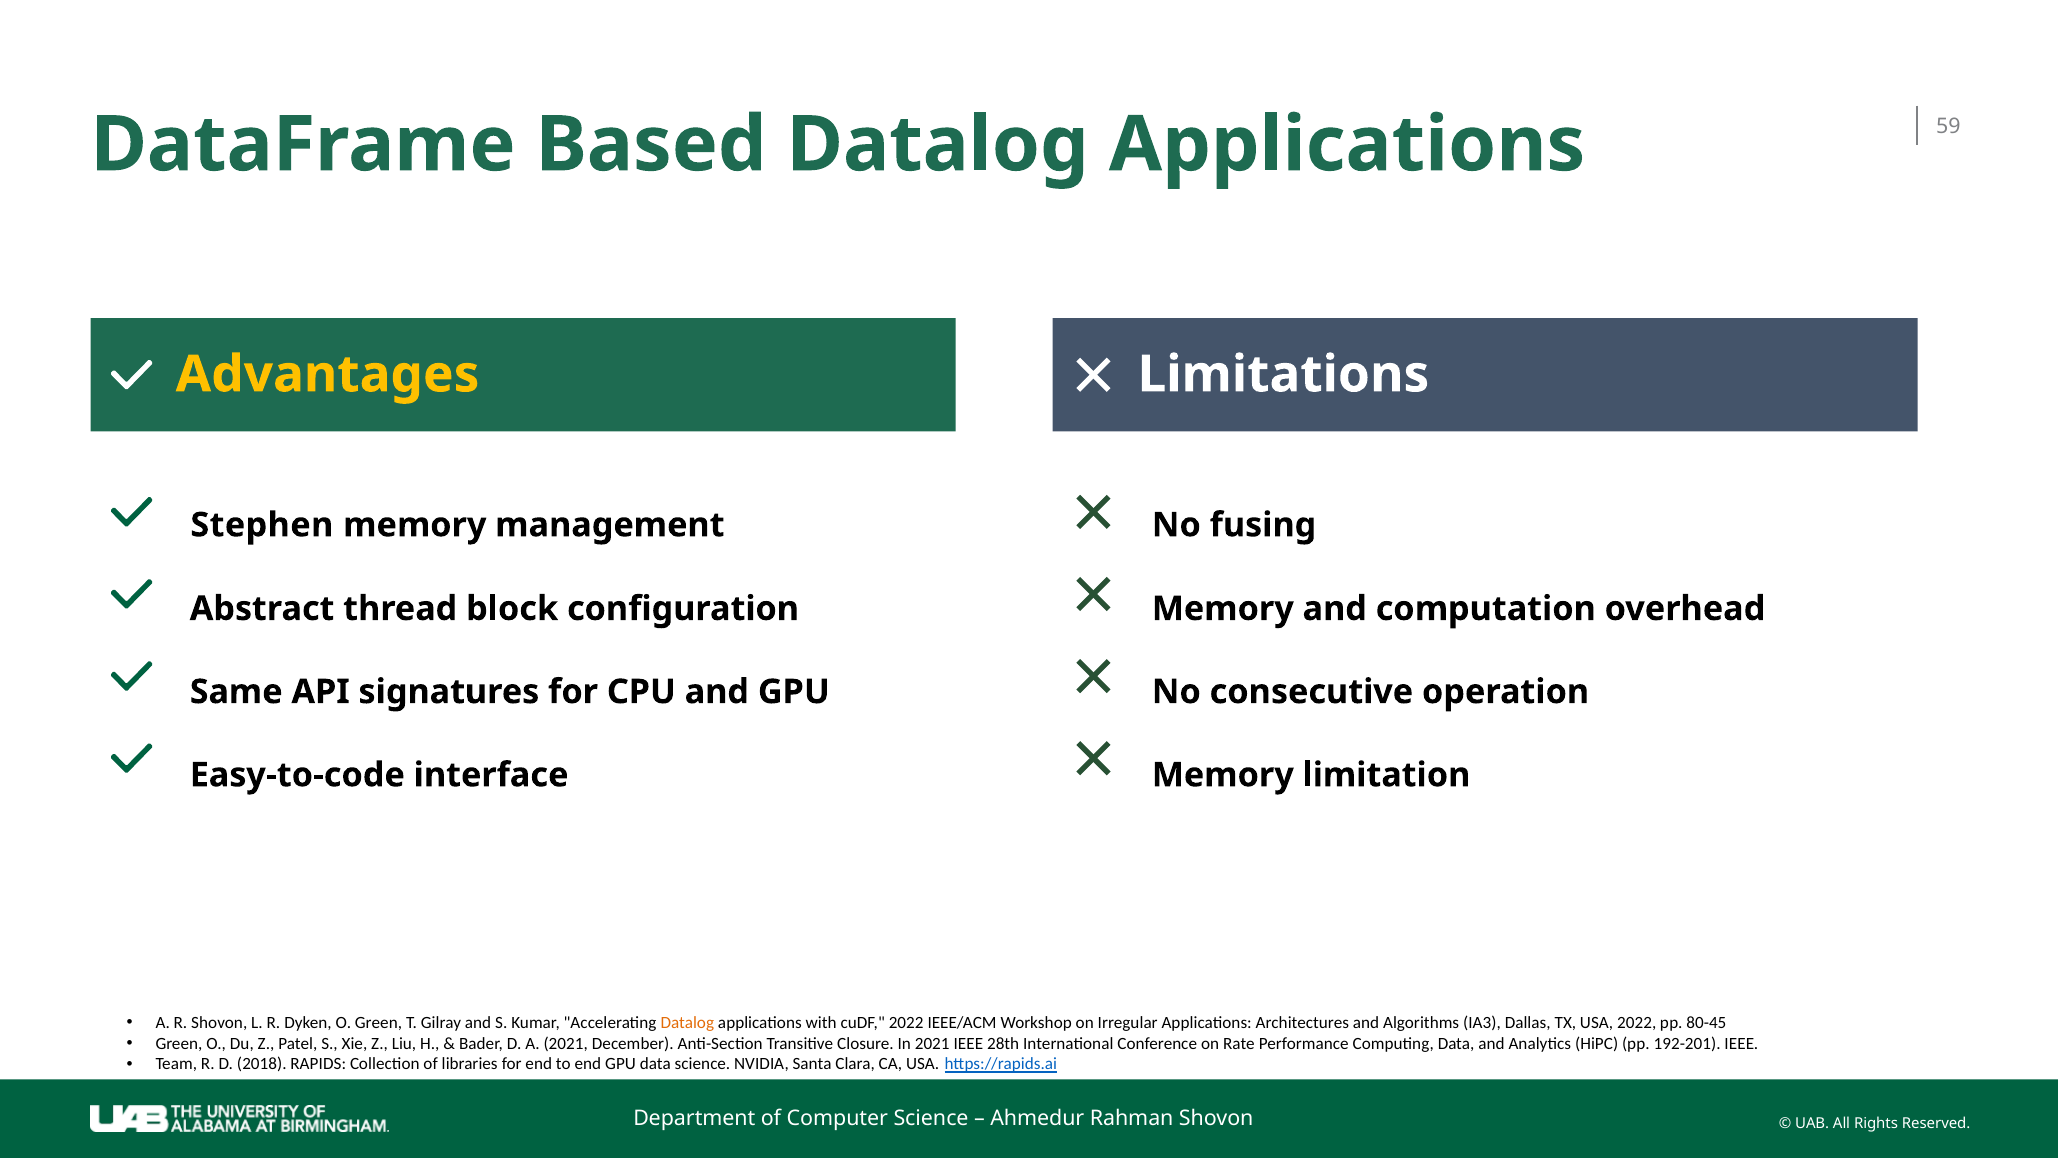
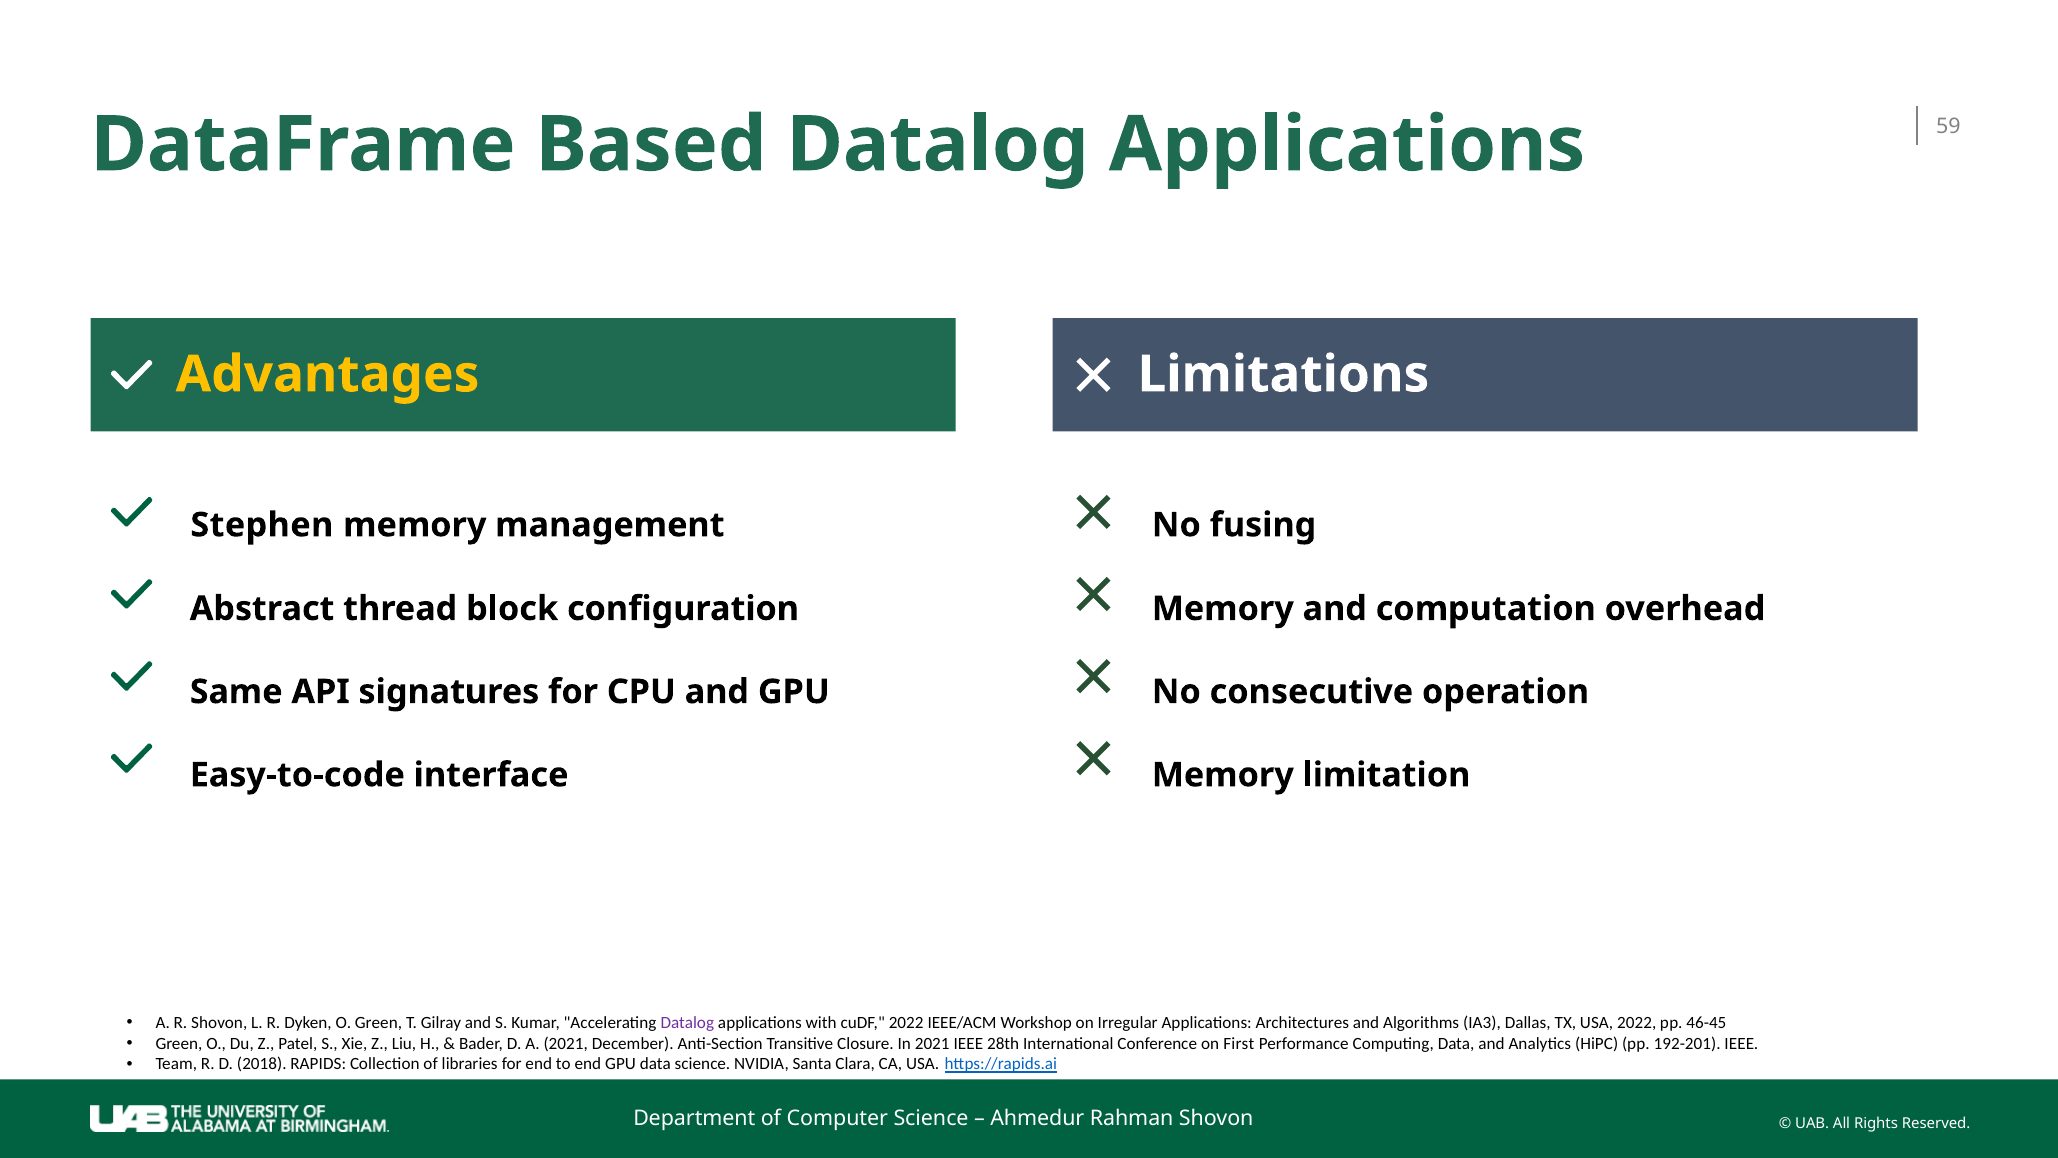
Datalog colour: orange -> purple (687, 1023)
80-45: 80-45 -> 46-45 (1706, 1023)
Rate: Rate -> First (1239, 1043)
